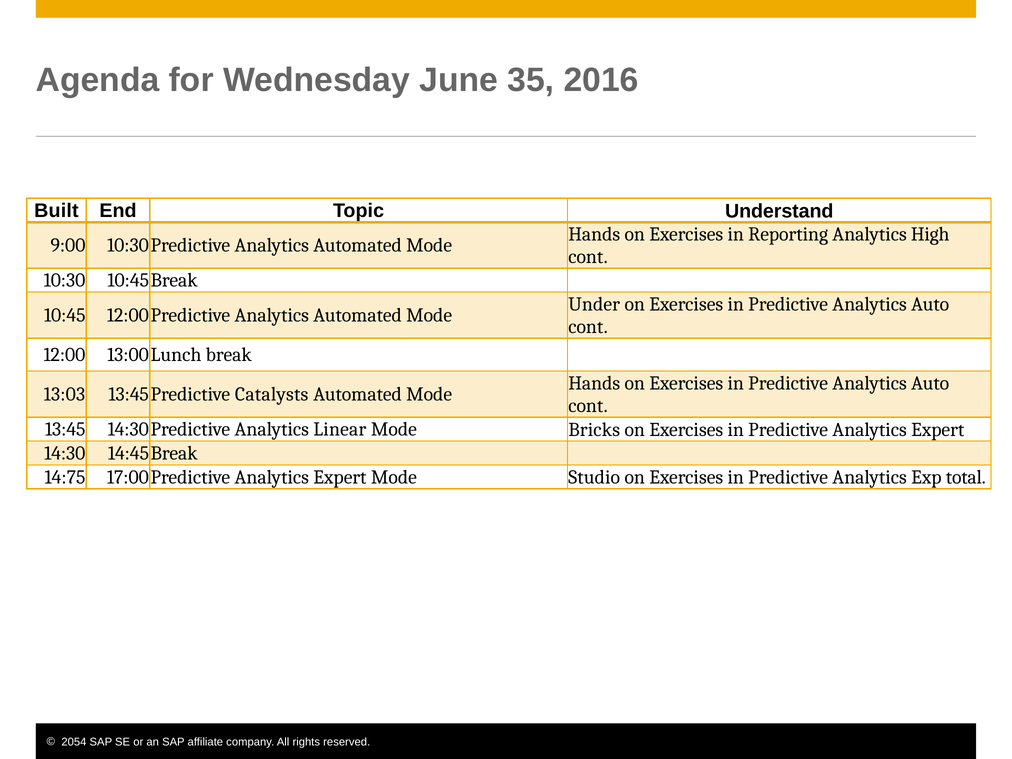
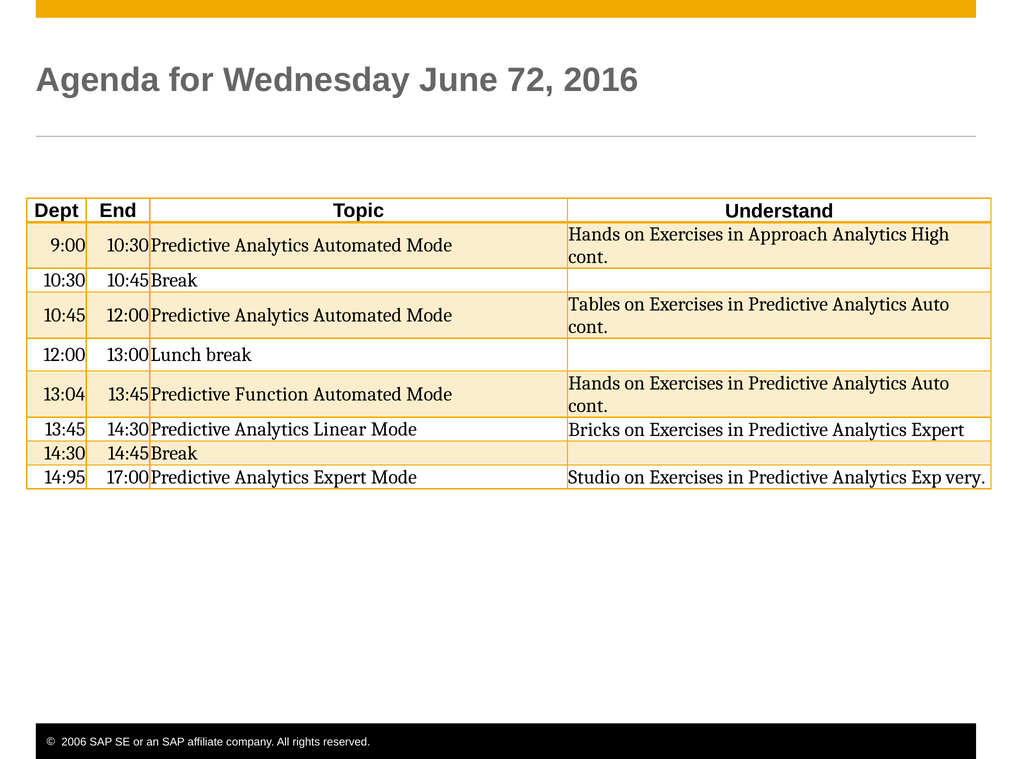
35: 35 -> 72 (531, 80)
Built: Built -> Dept (56, 211)
Reporting: Reporting -> Approach (788, 234)
Under: Under -> Tables (594, 304)
13:03: 13:03 -> 13:04 (64, 394)
Catalysts: Catalysts -> Function (272, 394)
14:75: 14:75 -> 14:95 (65, 477)
total: total -> very (966, 477)
2054: 2054 -> 2006 (74, 742)
